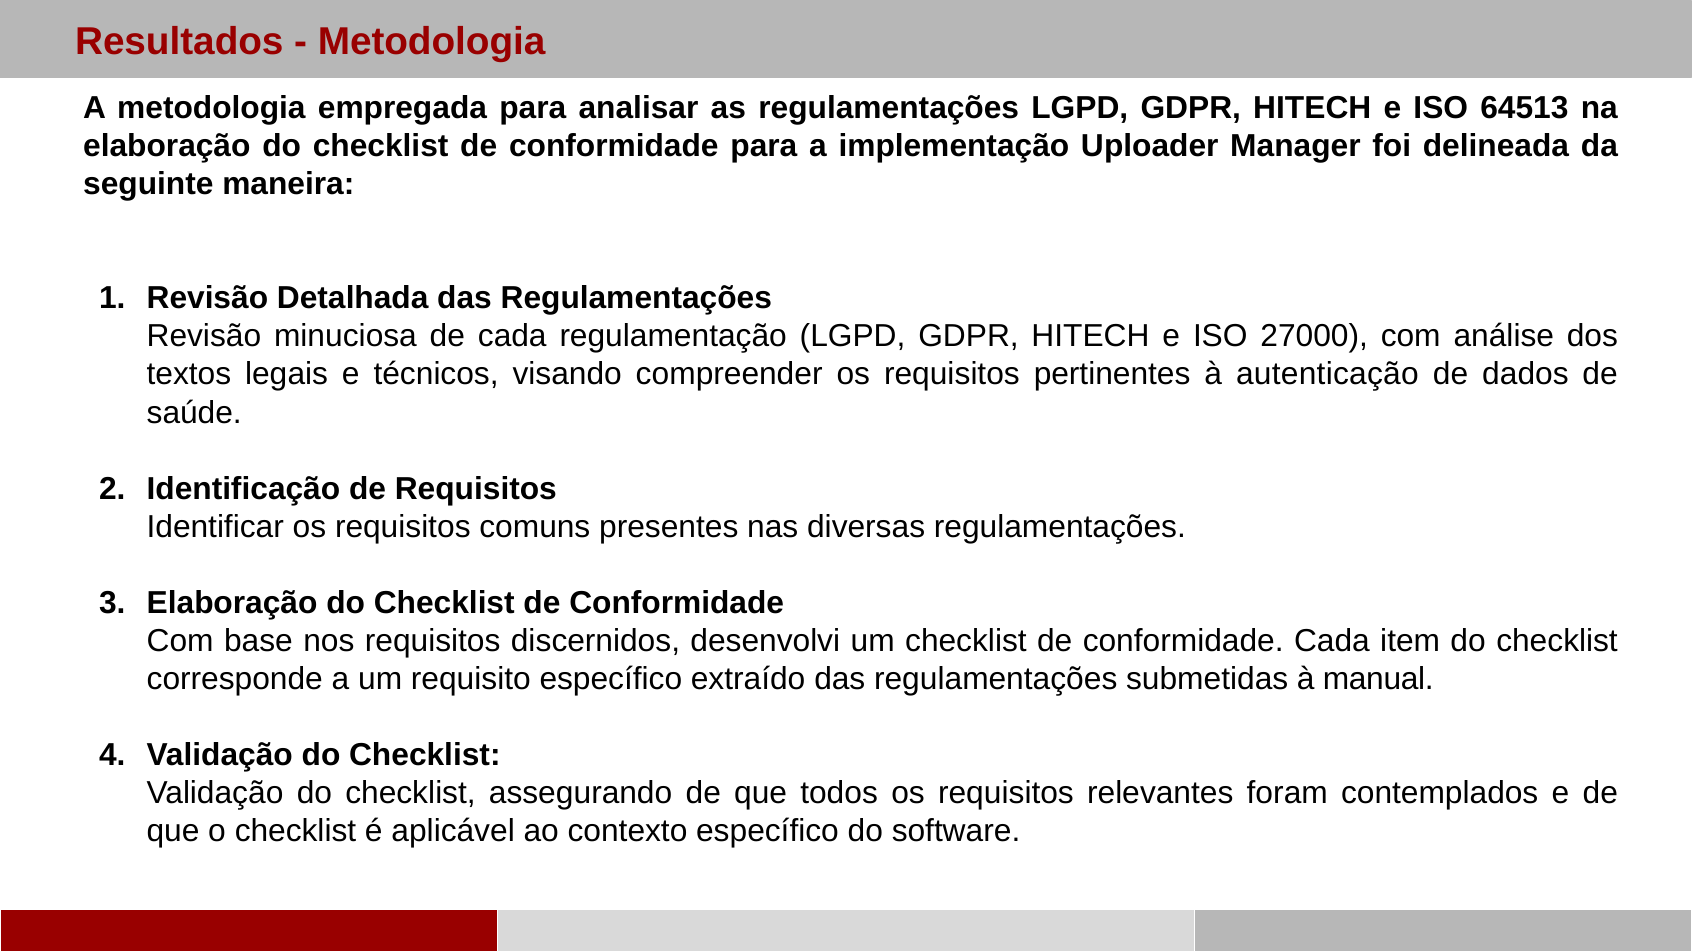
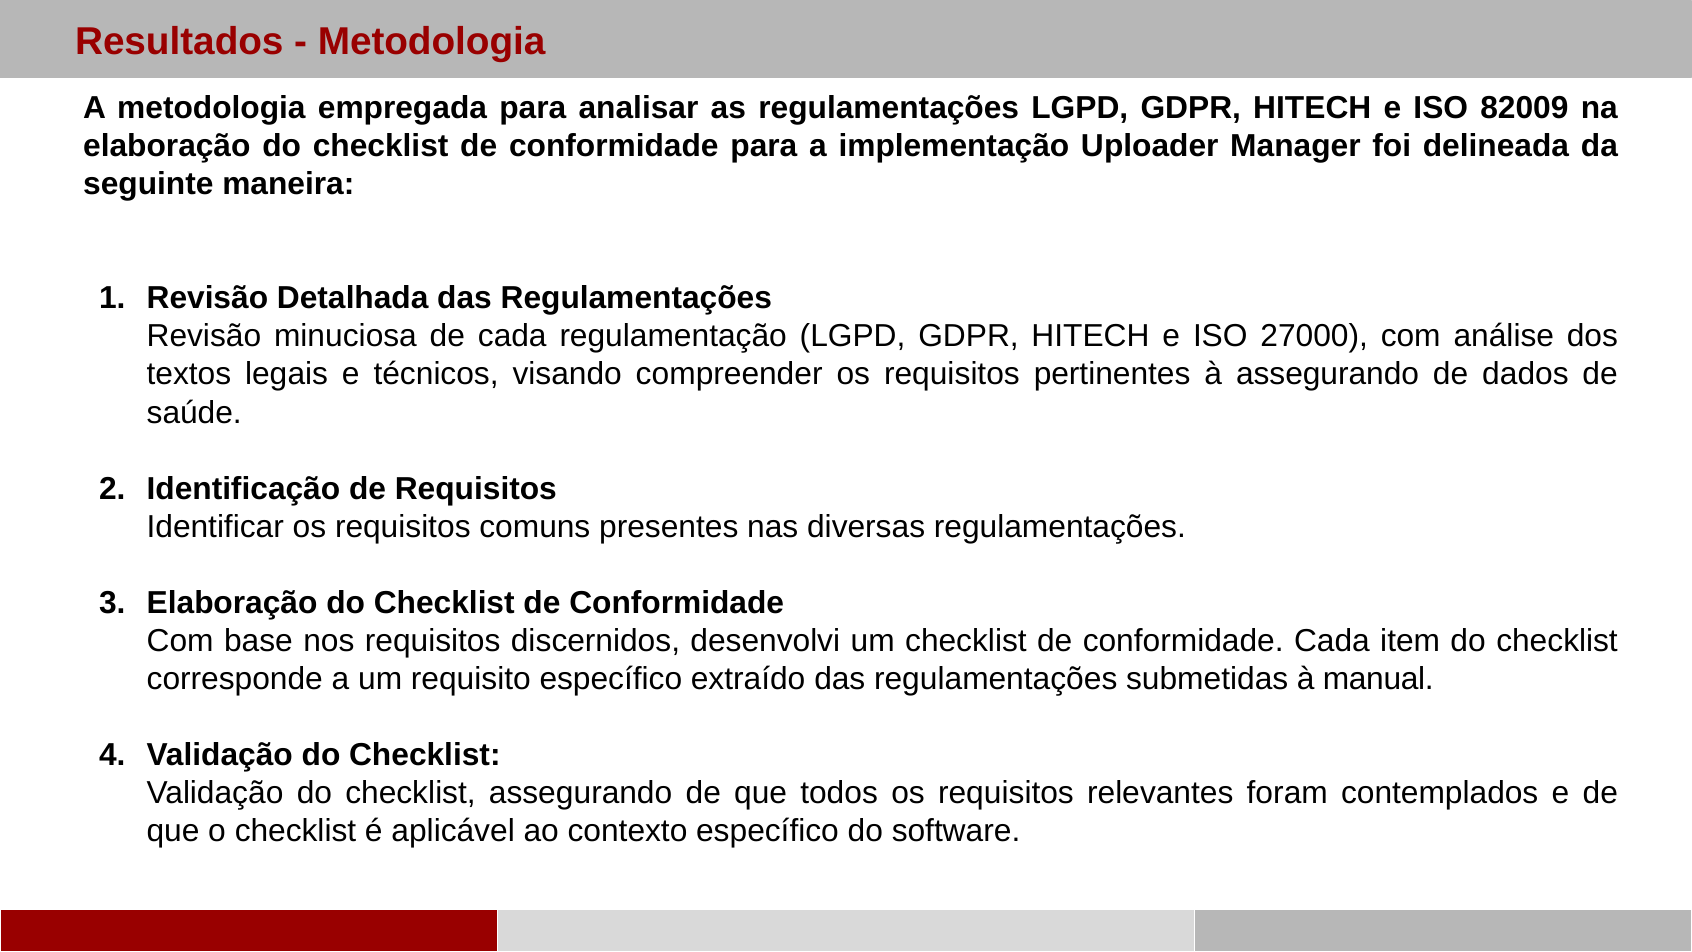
64513: 64513 -> 82009 (1524, 108)
à autenticação: autenticação -> assegurando (1328, 374)
